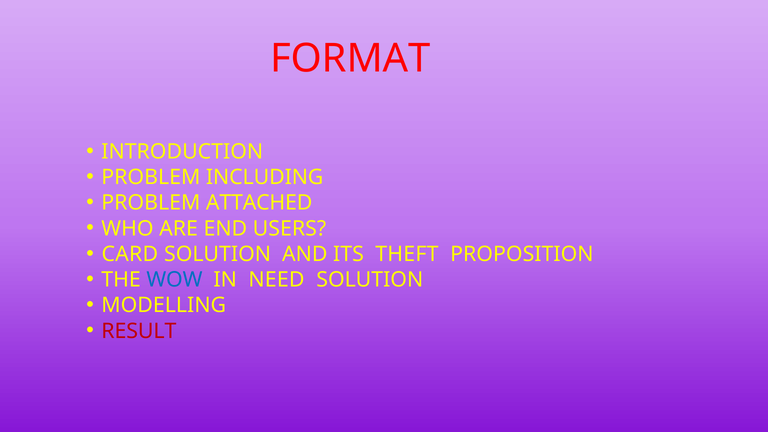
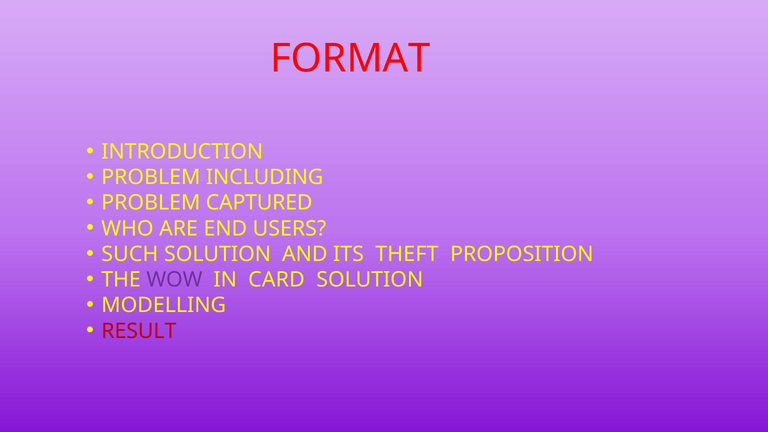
ATTACHED: ATTACHED -> CAPTURED (259, 203)
CARD: CARD -> SUCH (130, 254)
WOW colour: blue -> purple (174, 280)
NEED: NEED -> CARD (276, 280)
